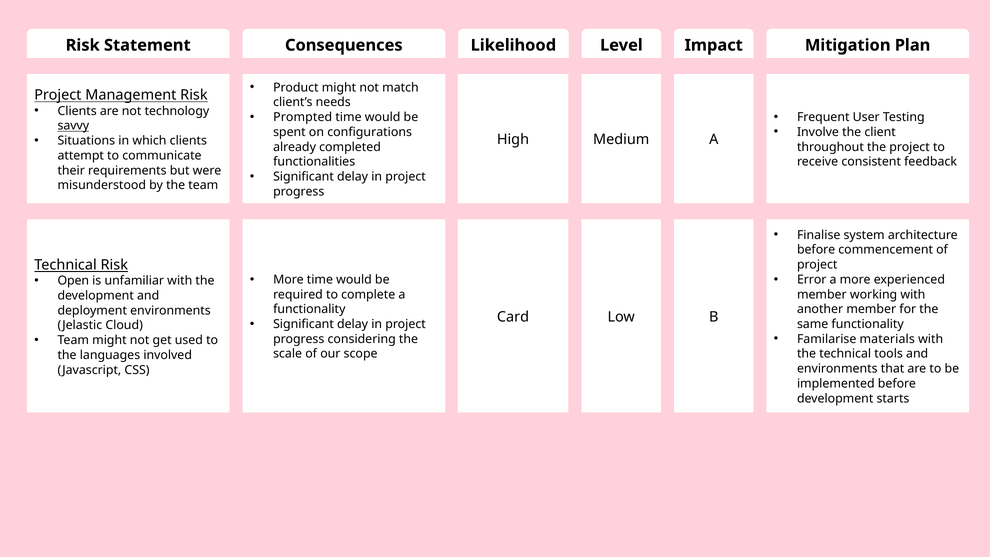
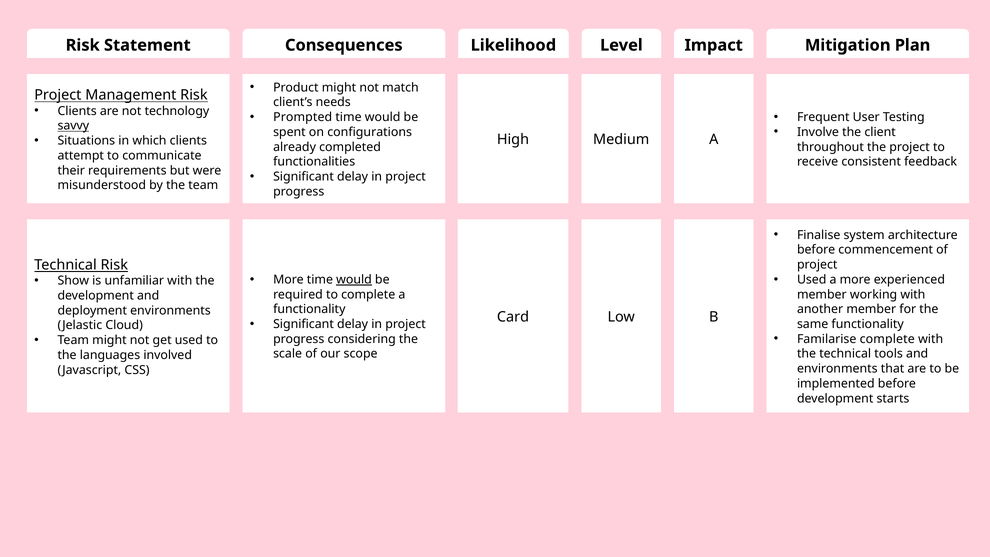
would underline: none -> present (354, 280)
Error: Error -> Used (812, 280)
Open: Open -> Show (73, 281)
Familarise materials: materials -> complete (887, 339)
